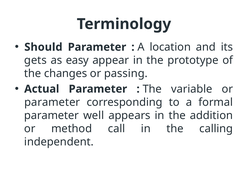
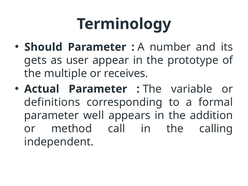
location: location -> number (170, 47)
easy: easy -> user (77, 60)
changes: changes -> multiple (66, 74)
passing: passing -> receives (126, 74)
parameter: parameter -> definitions (52, 102)
